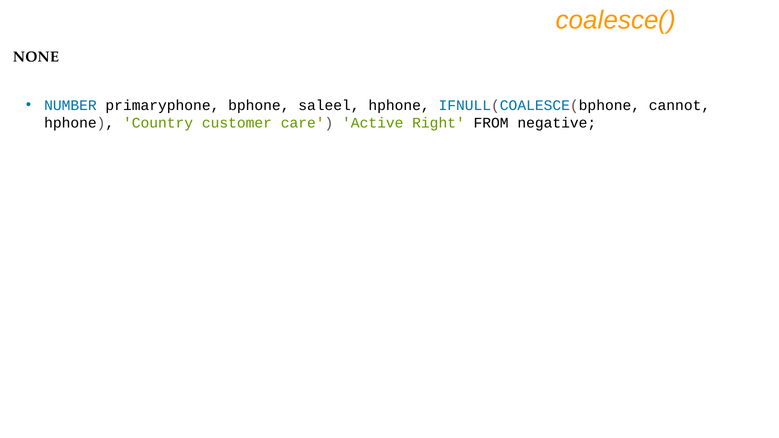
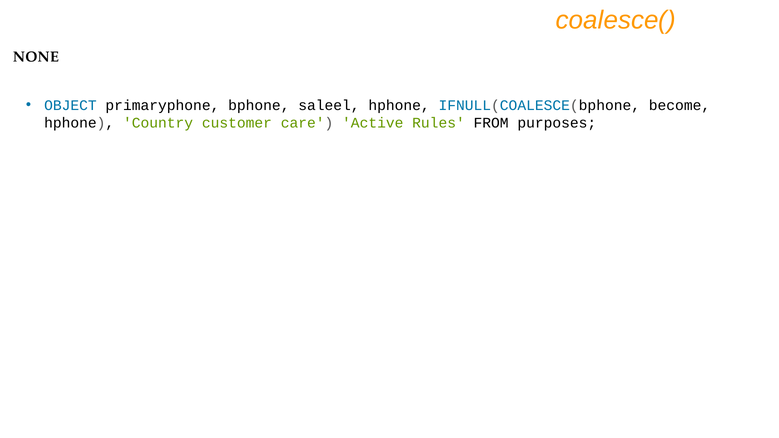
NUMBER: NUMBER -> OBJECT (70, 105)
cannot: cannot -> become (680, 105)
Right: Right -> Rules (439, 123)
negative: negative -> purposes (557, 123)
